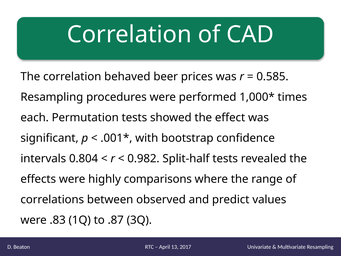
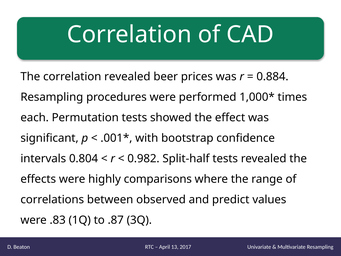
correlation behaved: behaved -> revealed (127, 77)
0.585: 0.585 -> 0.884 (272, 77)
